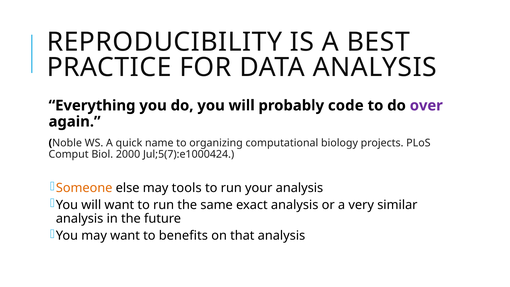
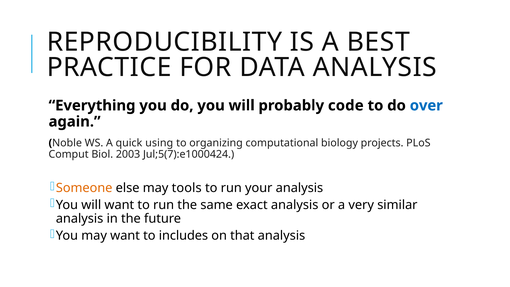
over colour: purple -> blue (426, 105)
name: name -> using (159, 143)
2000: 2000 -> 2003 (128, 154)
benefits: benefits -> includes (183, 236)
